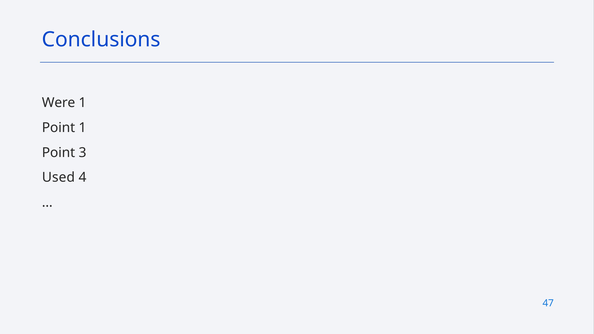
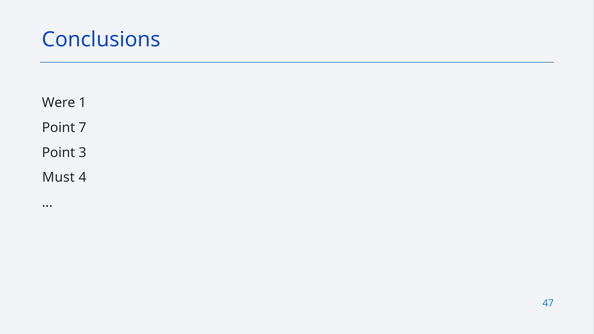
Point 1: 1 -> 7 (83, 128)
Used: Used -> Must (58, 178)
